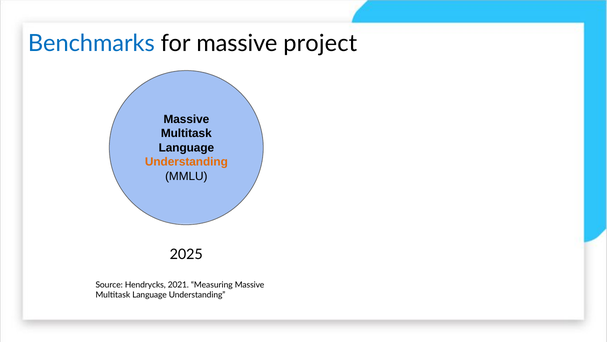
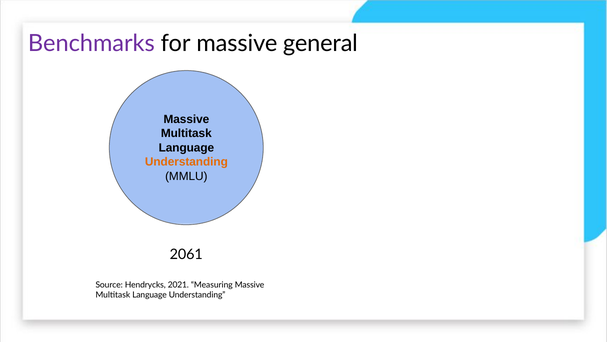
Benchmarks colour: blue -> purple (91, 43)
project: project -> general (320, 43)
2025: 2025 -> 2061 (186, 254)
